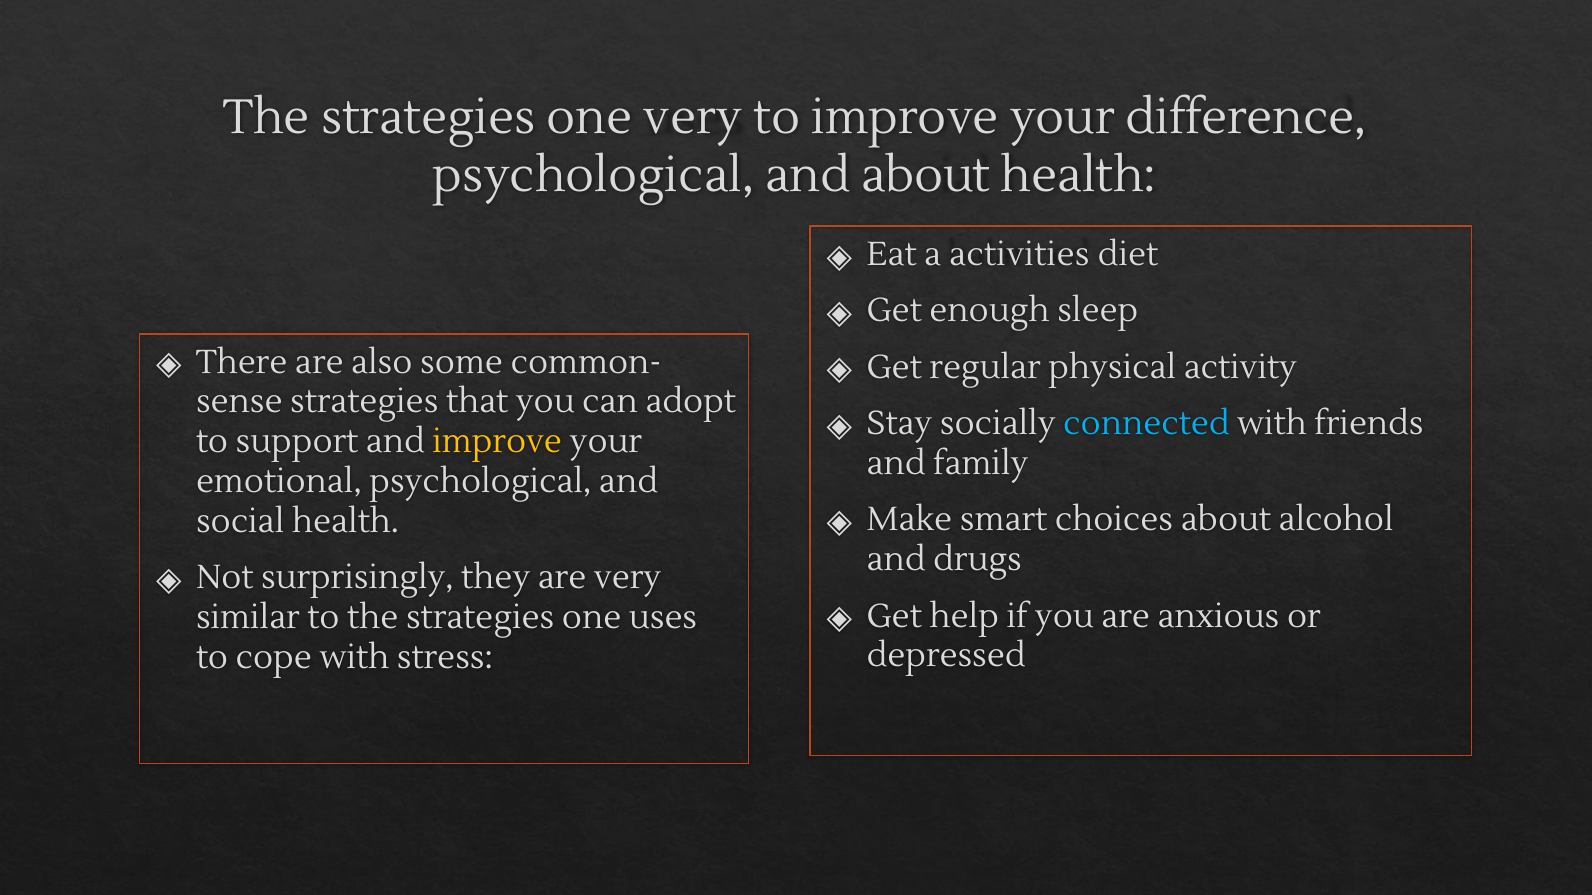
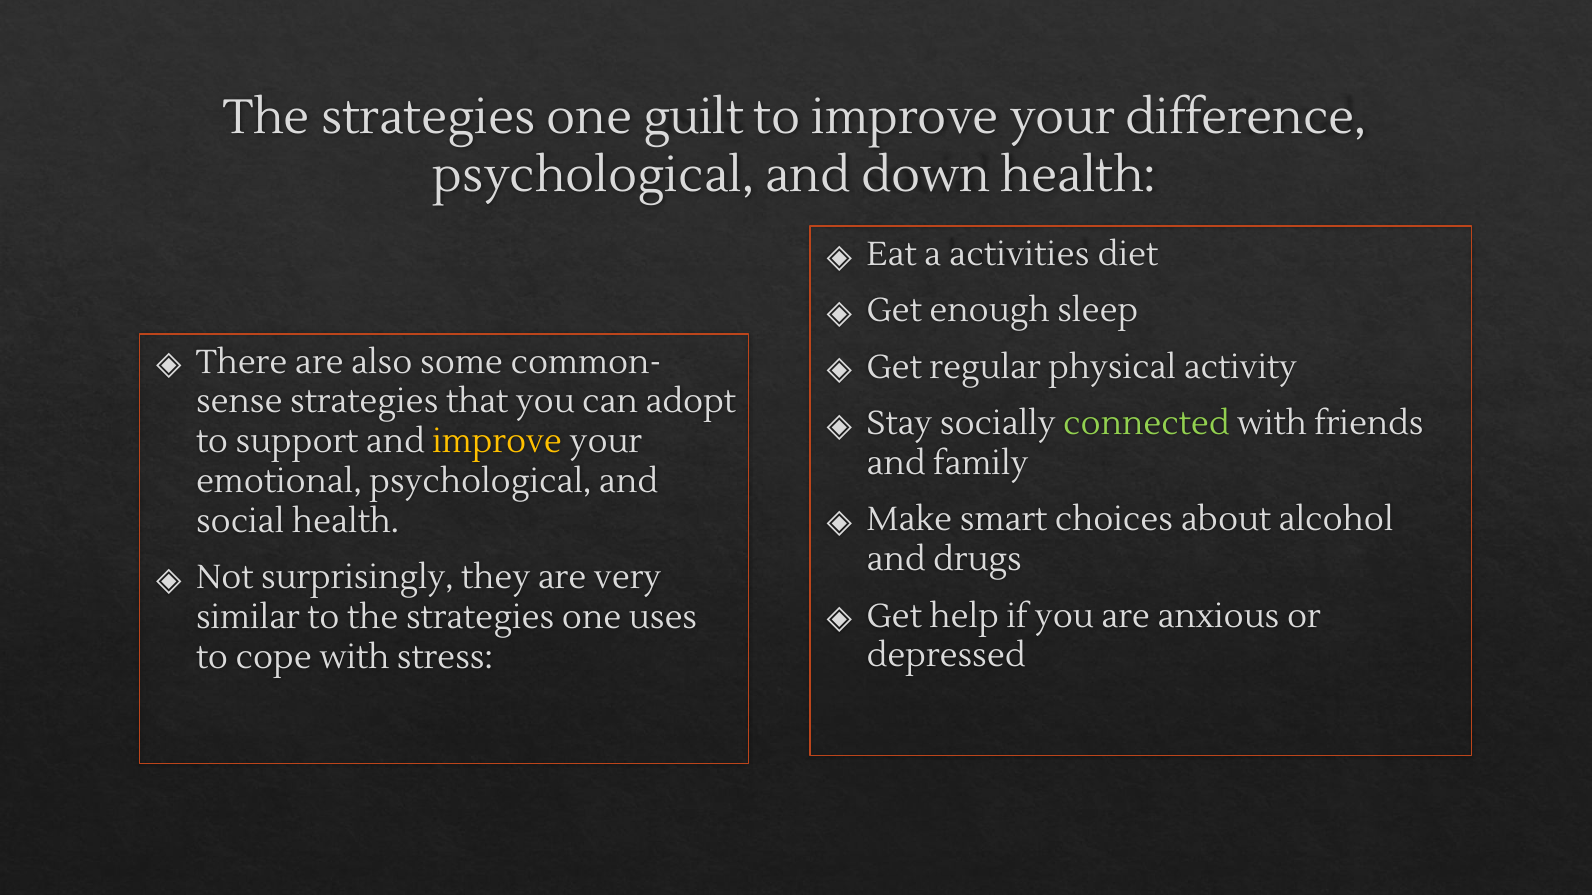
one very: very -> guilt (693, 118)
and about: about -> down (926, 175)
connected colour: light blue -> light green (1146, 424)
